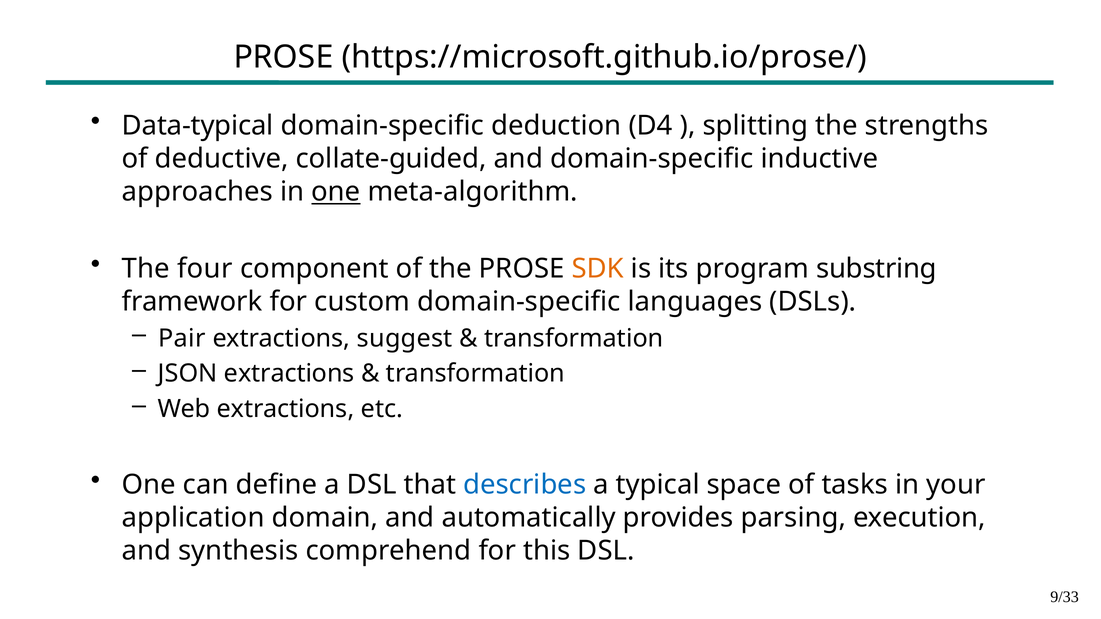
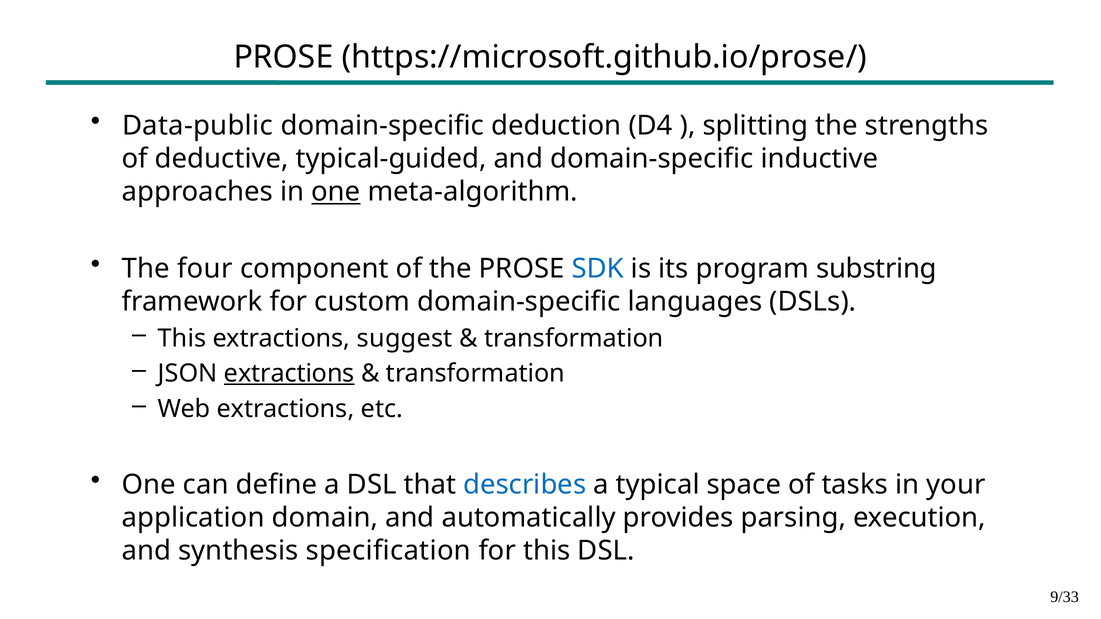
Data-typical: Data-typical -> Data-public (197, 126)
collate-guided: collate-guided -> typical-guided (391, 159)
SDK colour: orange -> blue (598, 269)
Pair: Pair -> This (182, 338)
extractions underline: none -> present (289, 374)
comprehend: comprehend -> specification (388, 551)
